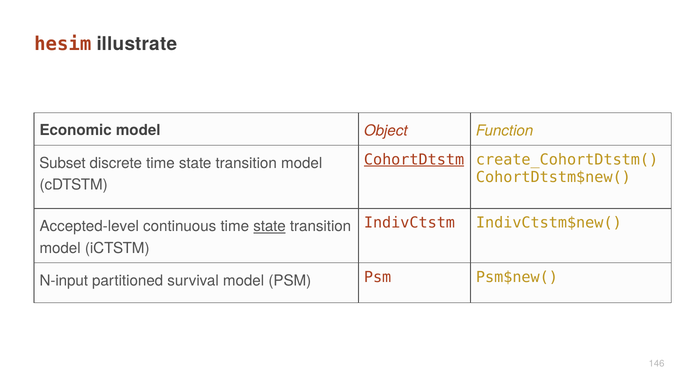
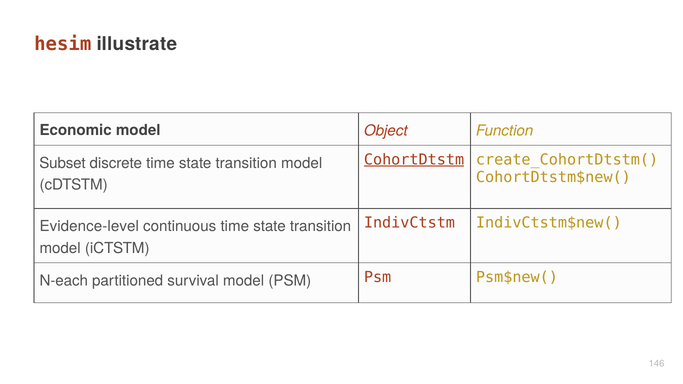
Accepted-level: Accepted-level -> Evidence-level (89, 226)
state underline: present -> none (270, 226)
N-input: N-input -> N-each (64, 281)
